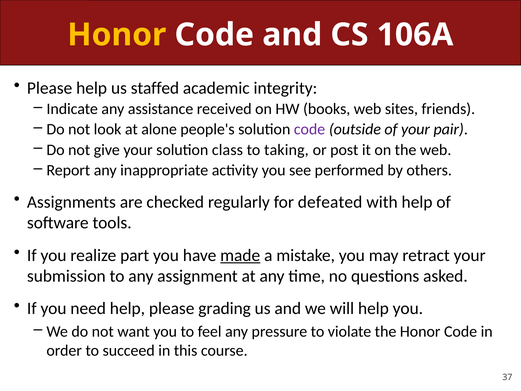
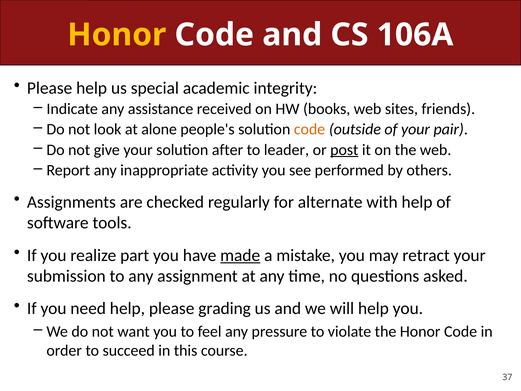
staffed: staffed -> special (155, 88)
code colour: purple -> orange (310, 129)
class: class -> after (228, 150)
taking: taking -> leader (286, 150)
post underline: none -> present (344, 150)
defeated: defeated -> alternate (330, 202)
